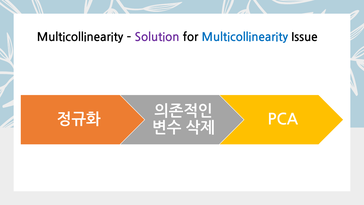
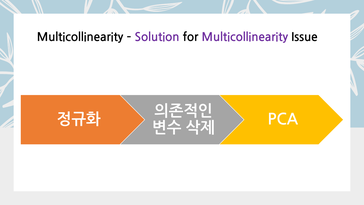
Multicollinearity colour: blue -> purple (245, 37)
